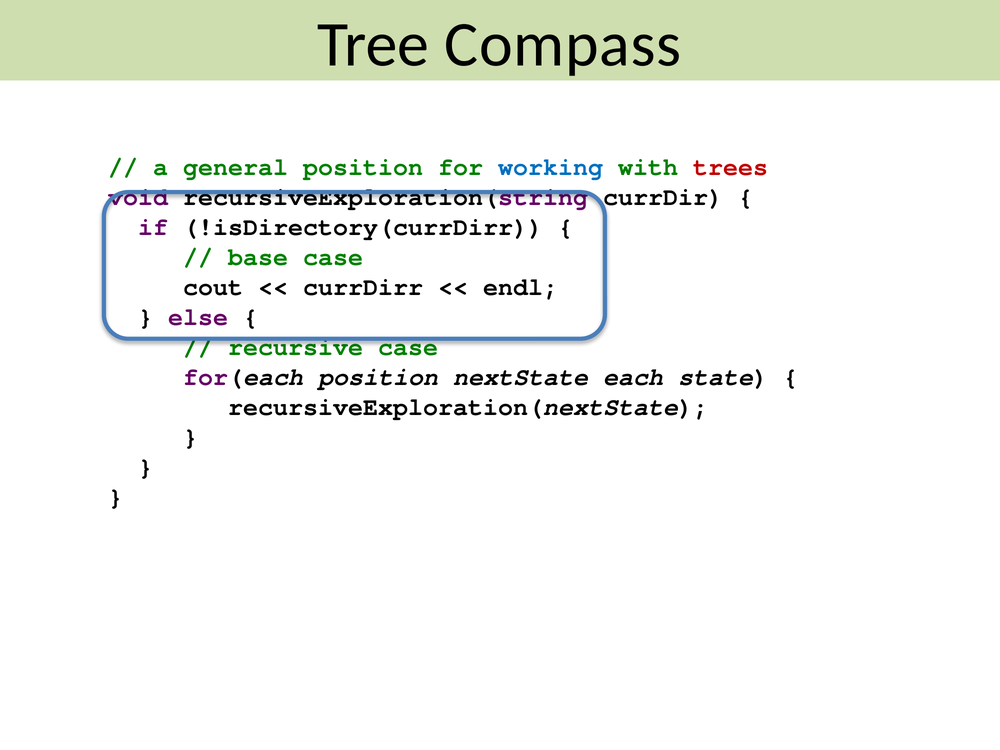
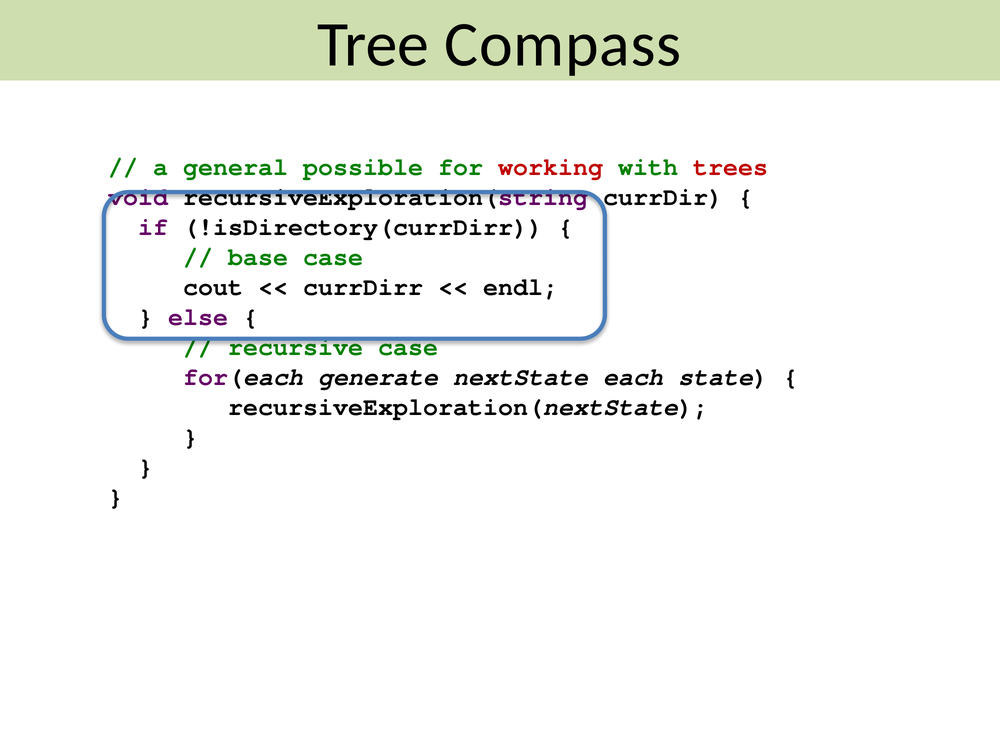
general position: position -> possible (363, 167)
working colour: blue -> red (551, 167)
for(each position: position -> generate (378, 377)
